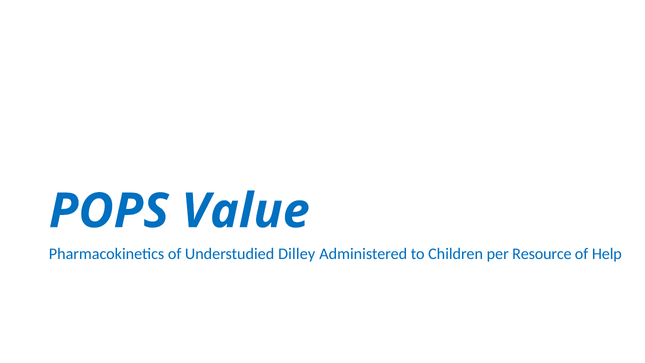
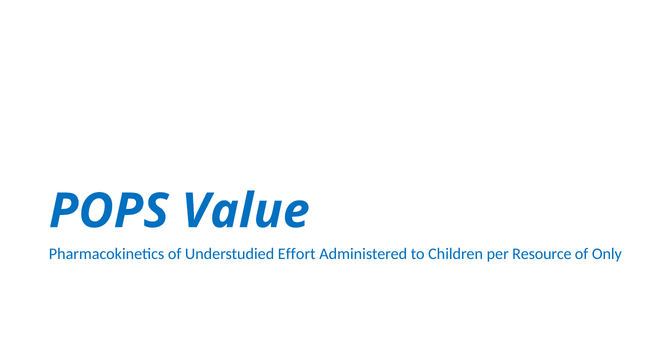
Dilley: Dilley -> Effort (297, 254)
Help: Help -> Only (607, 254)
